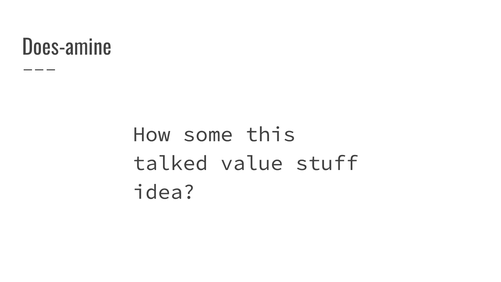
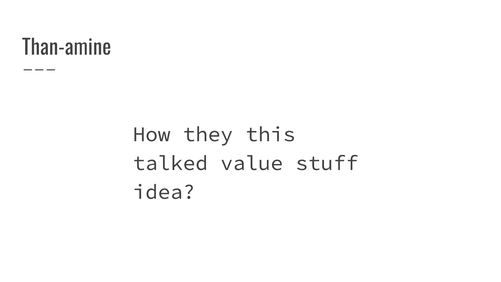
Does-amine: Does-amine -> Than-amine (67, 48)
some: some -> they (208, 134)
